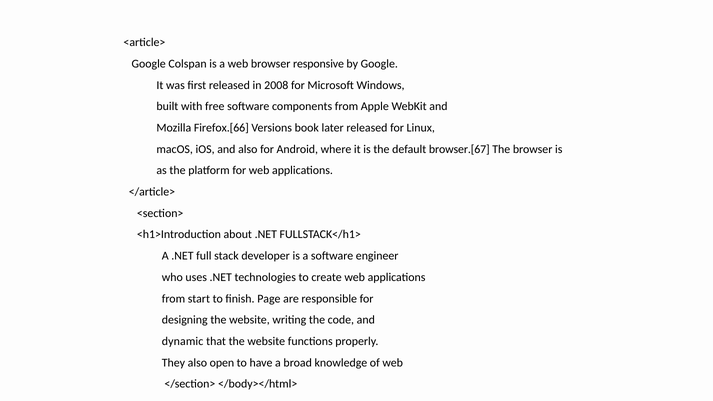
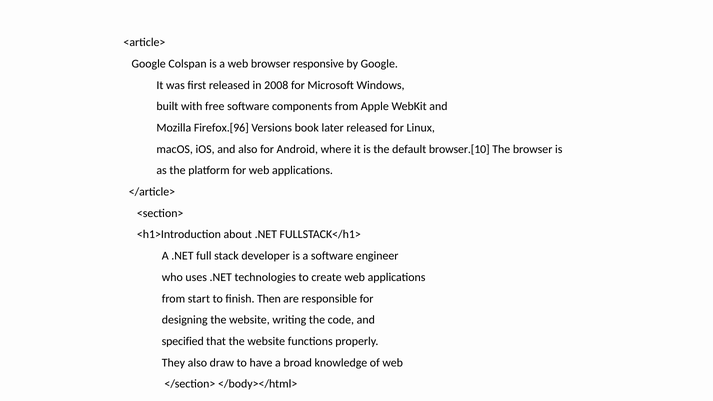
Firefox.[66: Firefox.[66 -> Firefox.[96 (221, 128)
browser.[67: browser.[67 -> browser.[10 (459, 149)
Page: Page -> Then (269, 299)
dynamic: dynamic -> specified (183, 341)
open: open -> draw (222, 363)
